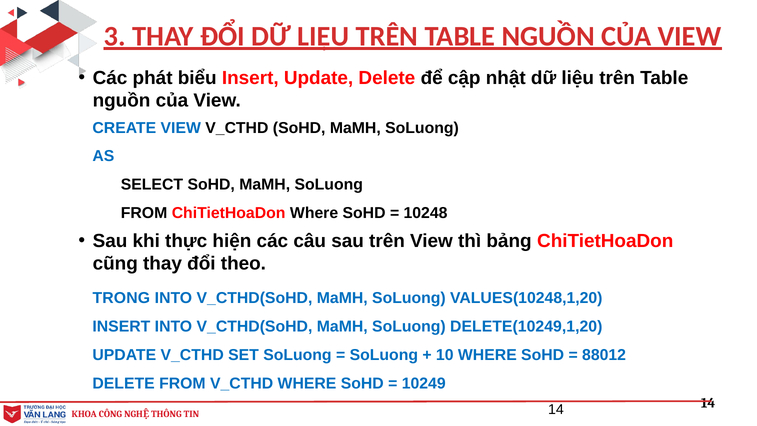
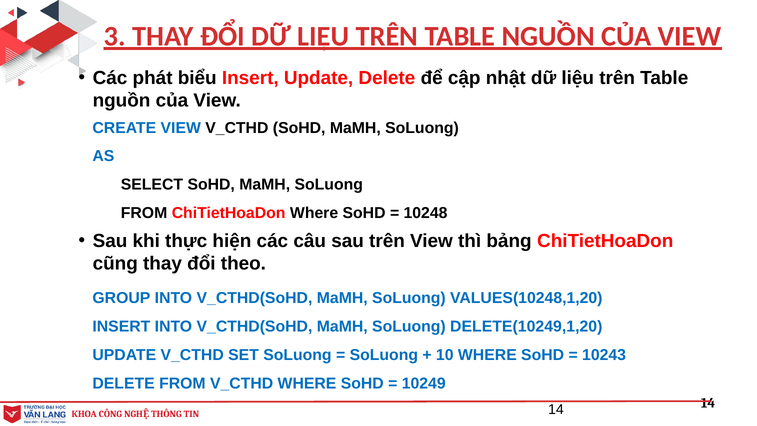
TRONG: TRONG -> GROUP (121, 298)
88012: 88012 -> 10243 (604, 355)
